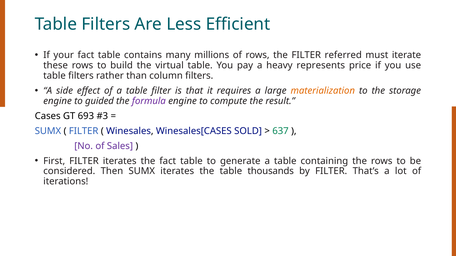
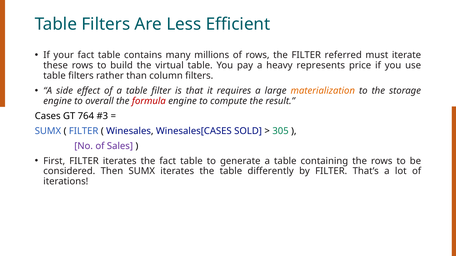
guided: guided -> overall (99, 101)
formula colour: purple -> red (149, 101)
693: 693 -> 764 (86, 116)
637: 637 -> 305 (281, 131)
thousands: thousands -> differently (271, 171)
